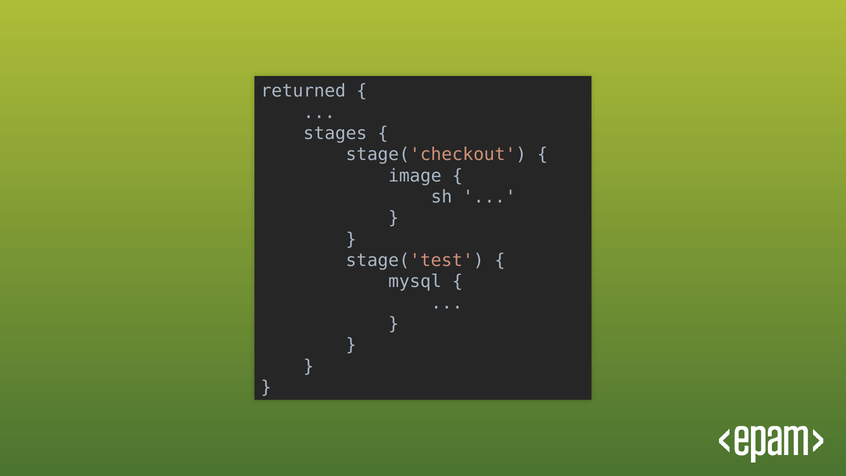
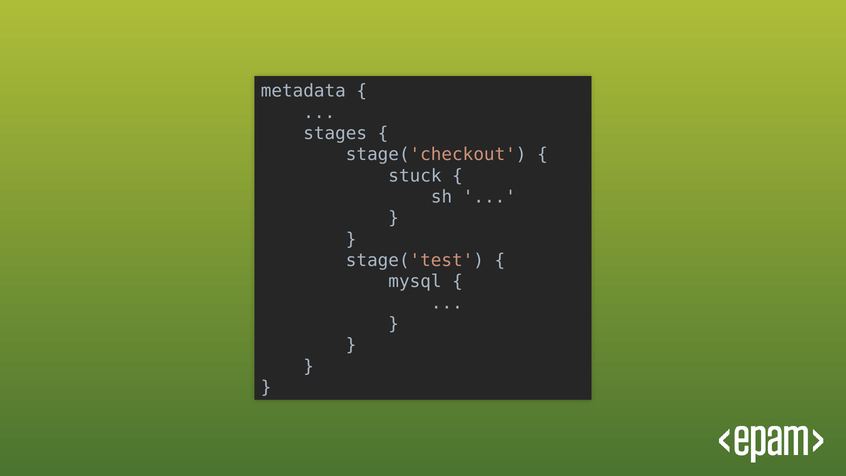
returned: returned -> metadata (303, 91)
image: image -> stuck (415, 176)
